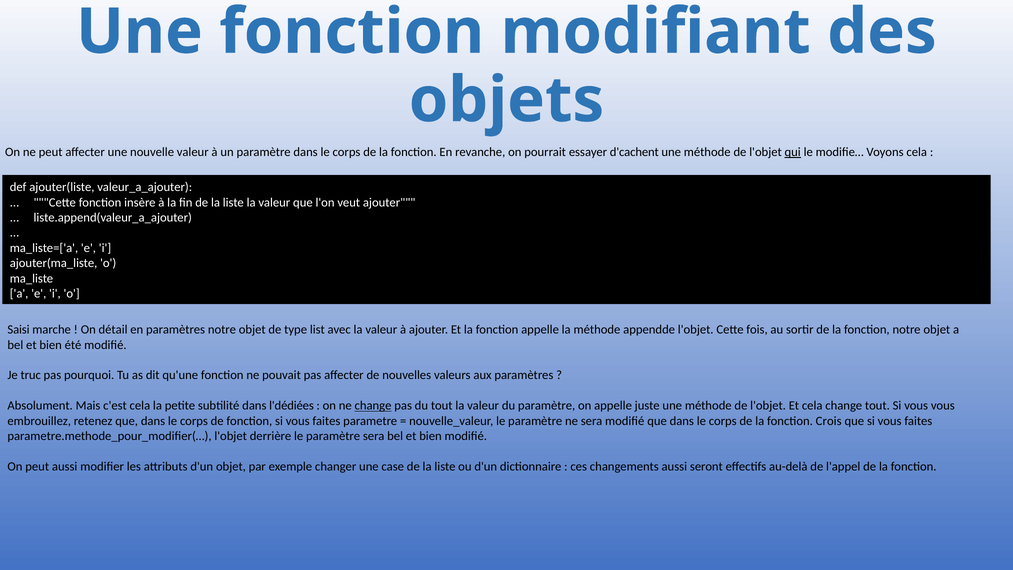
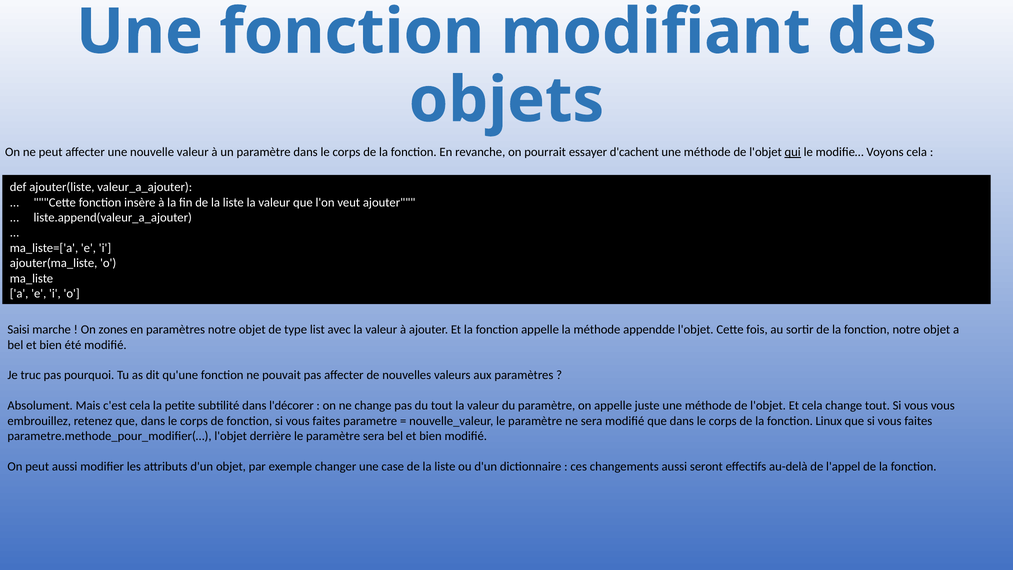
détail: détail -> zones (113, 330)
l'dédiées: l'dédiées -> l'décorer (292, 406)
change underline: present -> none (373, 406)
Crois: Crois -> Linux (829, 421)
